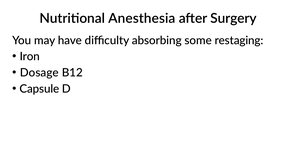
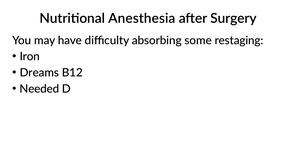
Dosage: Dosage -> Dreams (39, 73)
Capsule: Capsule -> Needed (39, 89)
